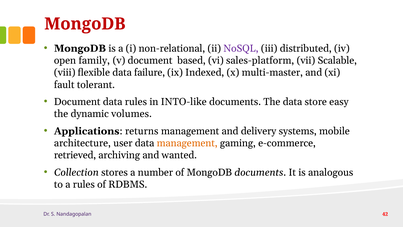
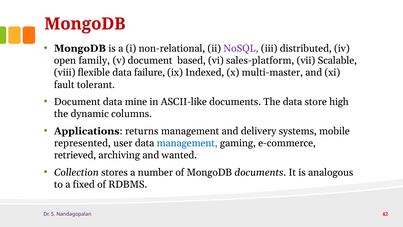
data rules: rules -> mine (136, 102)
INTO-like: INTO-like -> ASCII-like (184, 102)
easy: easy -> high (339, 102)
volumes: volumes -> columns (132, 114)
architecture: architecture -> represented (82, 143)
management colour: orange -> blue (187, 143)
a rules: rules -> fixed (84, 184)
